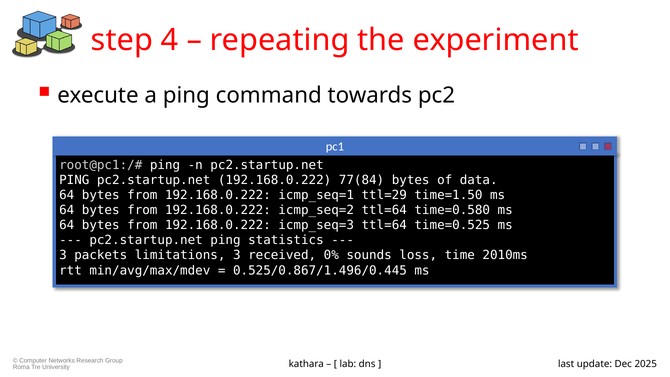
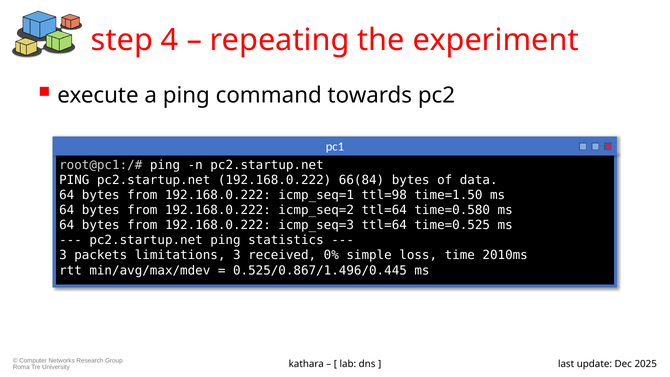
77(84: 77(84 -> 66(84 (362, 180)
ttl=29: ttl=29 -> ttl=98 (384, 195)
sounds: sounds -> simple (369, 255)
